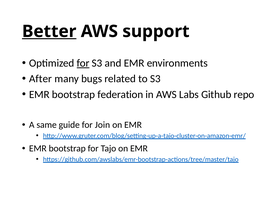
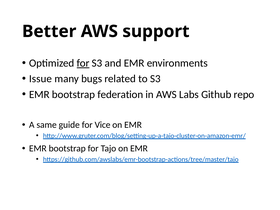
Better underline: present -> none (49, 31)
After: After -> Issue (41, 79)
Join: Join -> Vice (103, 125)
